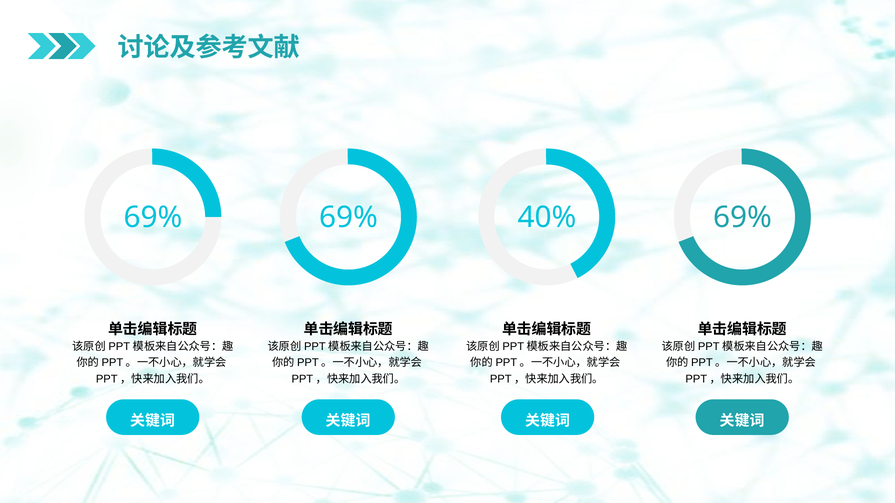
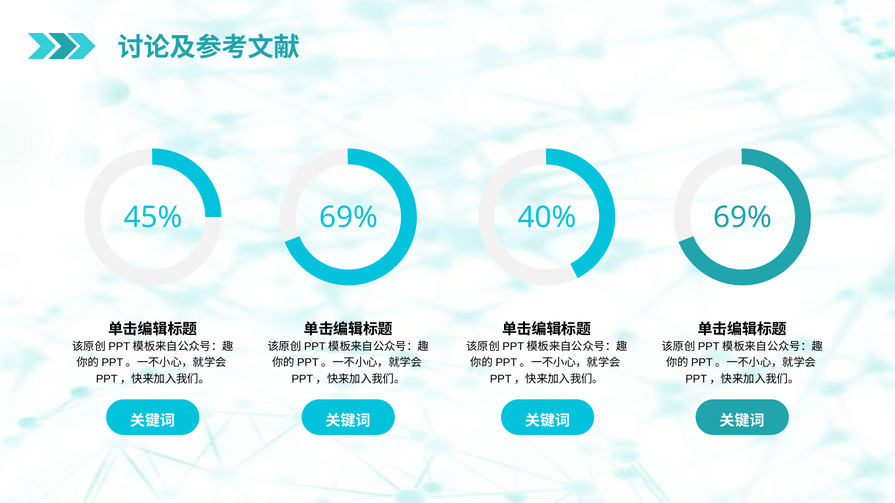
69%: 69% -> 45% (153, 218)
